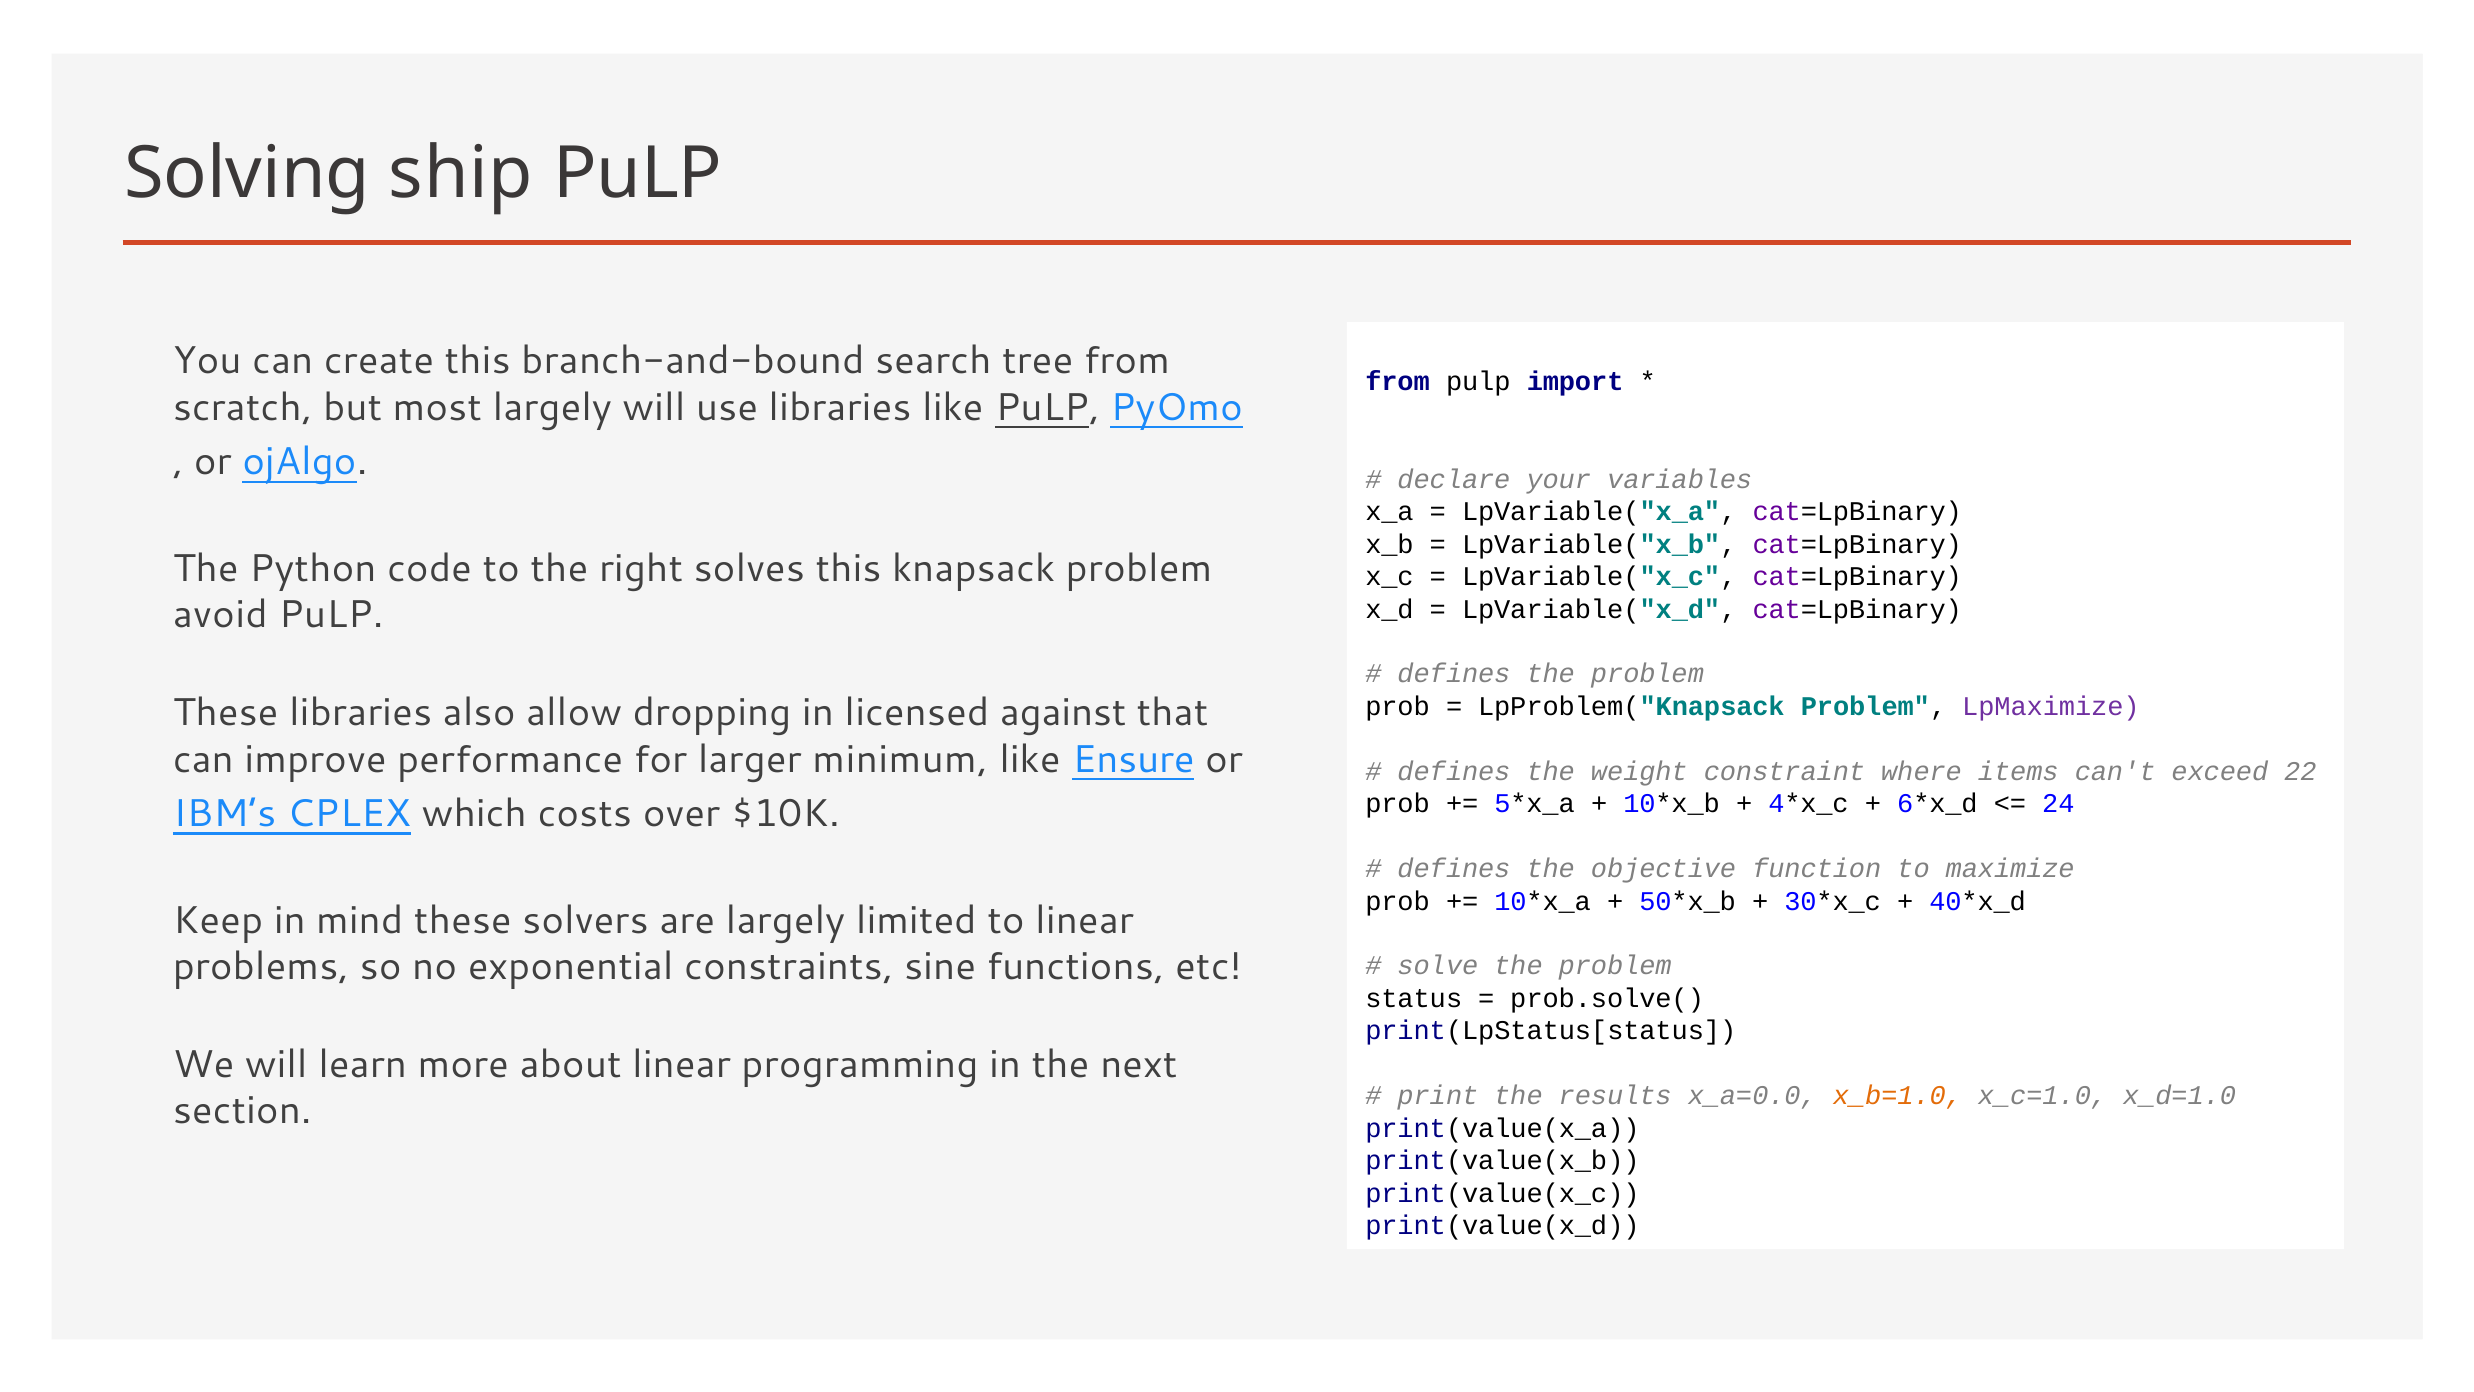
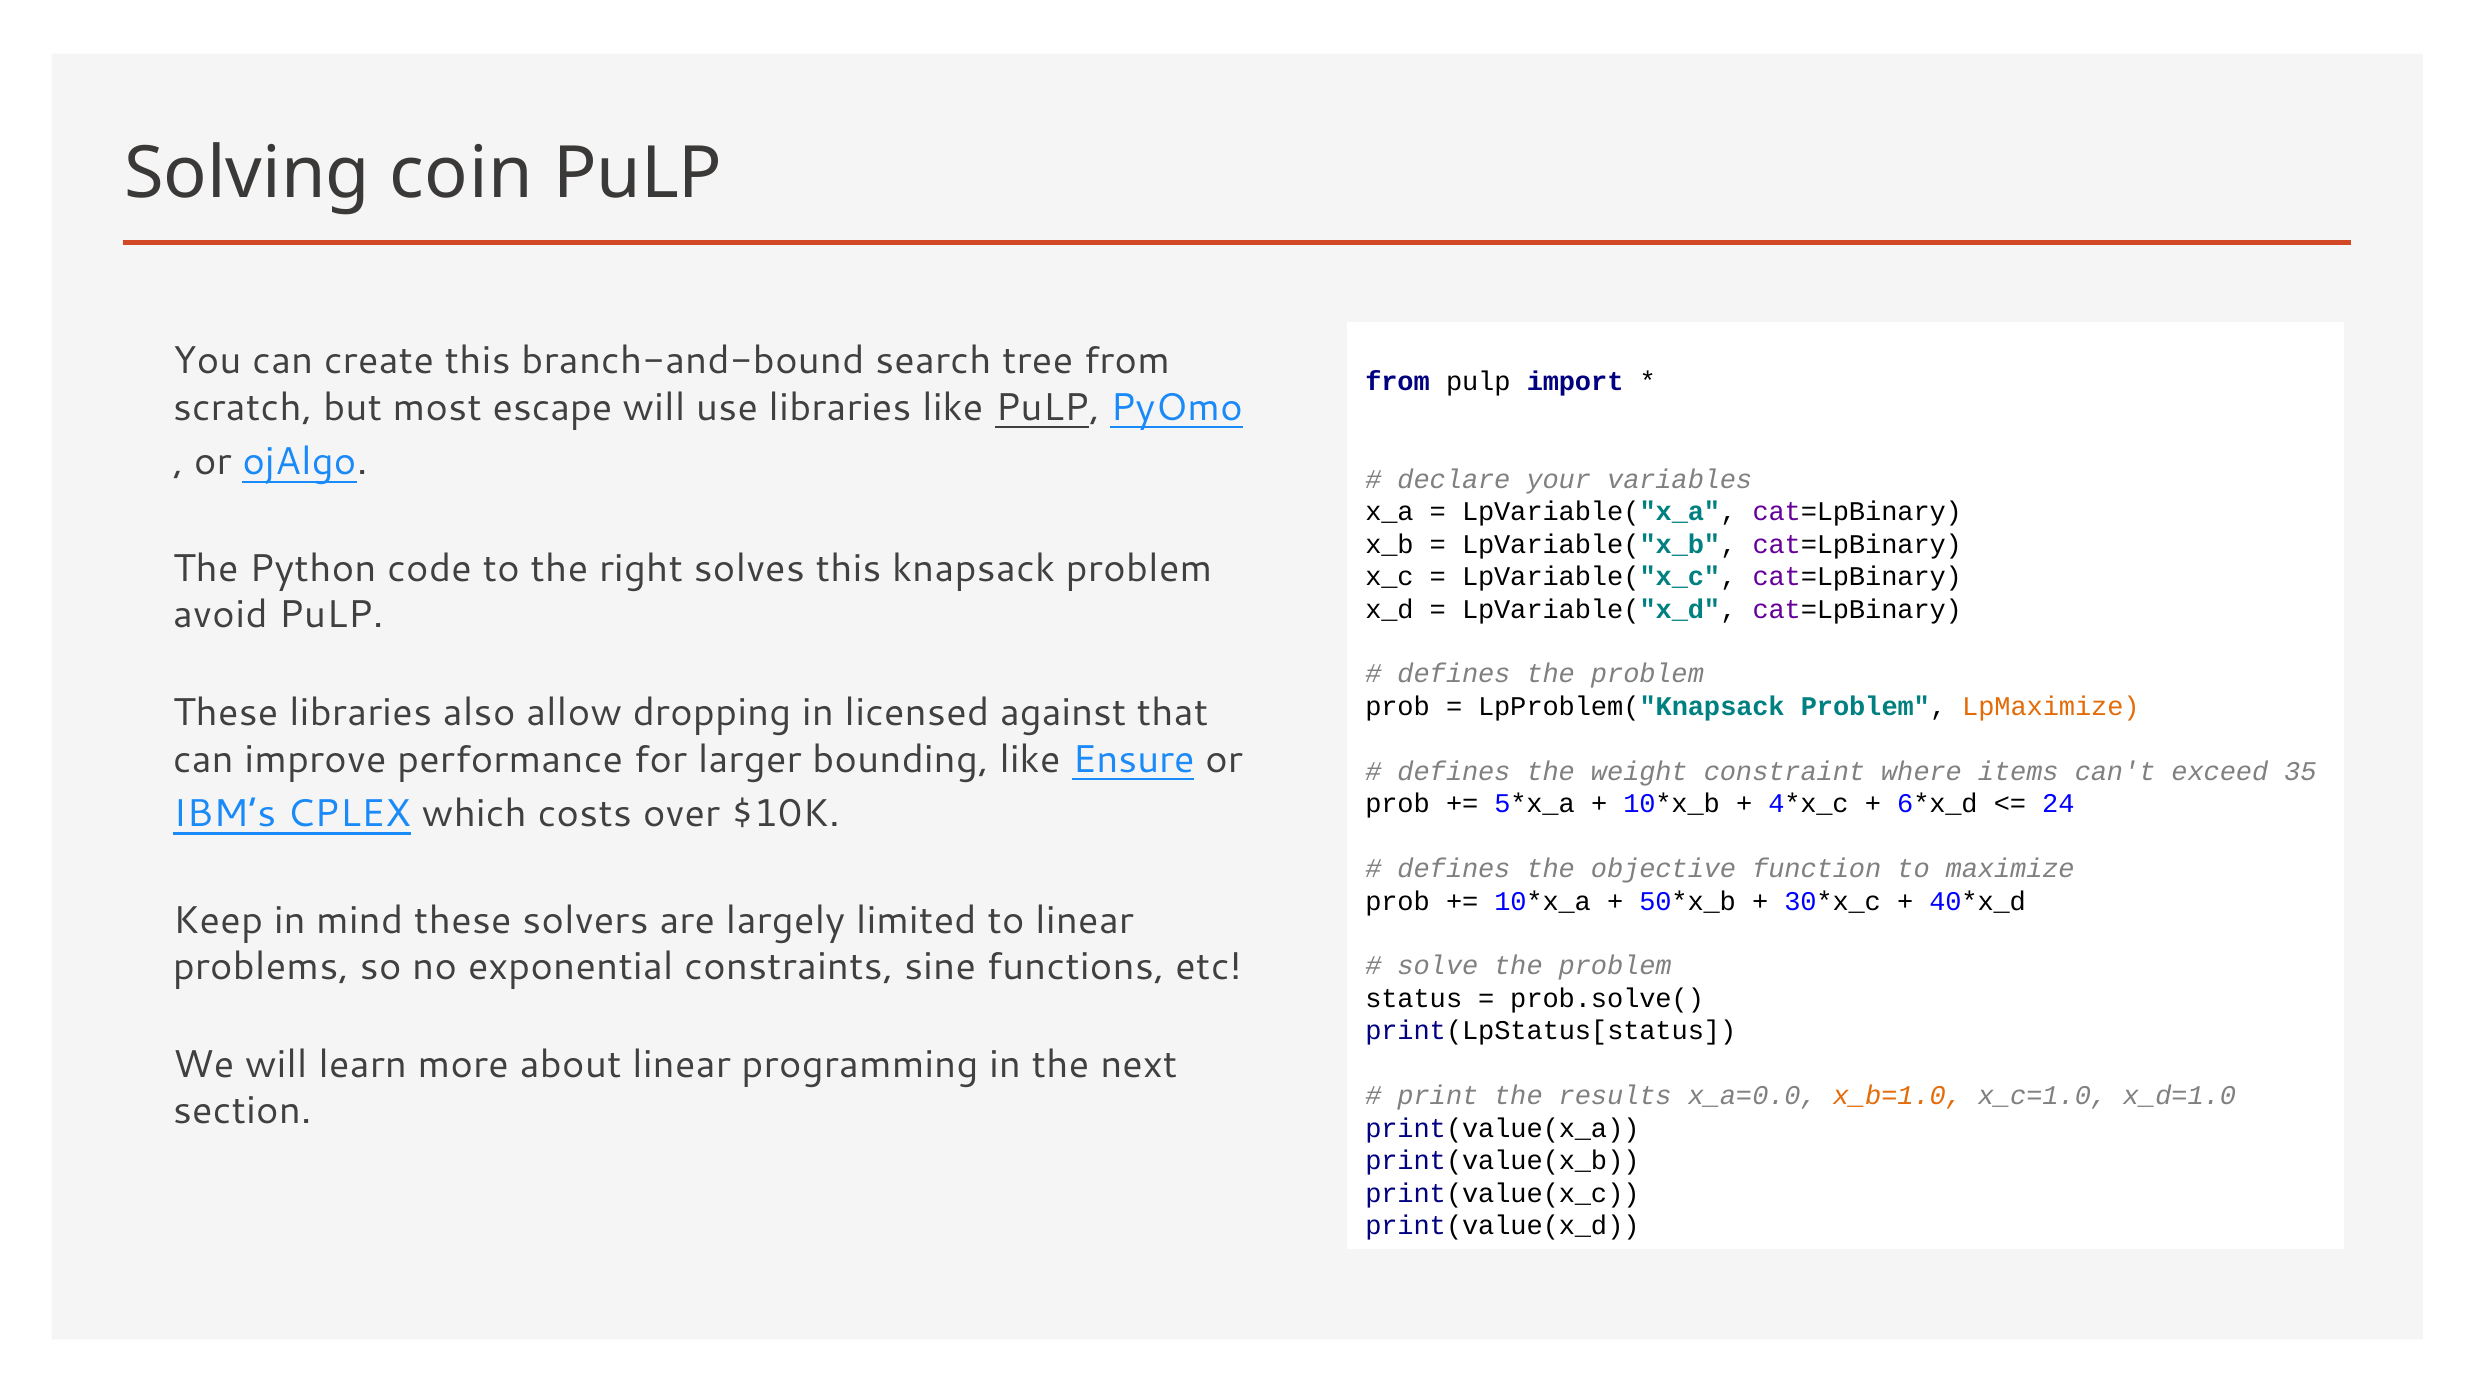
ship: ship -> coin (461, 173)
most largely: largely -> escape (552, 407)
LpMaximize colour: purple -> orange (2051, 706)
minimum: minimum -> bounding (900, 759)
22: 22 -> 35 (2300, 771)
